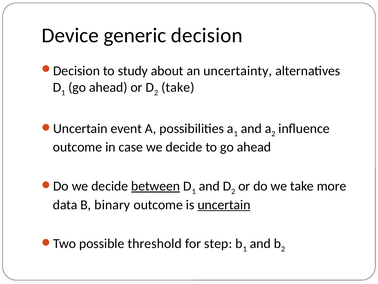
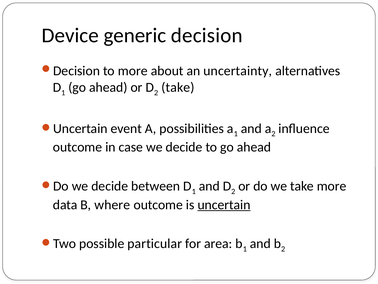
to study: study -> more (133, 71)
between underline: present -> none (156, 186)
binary: binary -> where (112, 204)
threshold: threshold -> particular (155, 243)
step: step -> area (218, 243)
